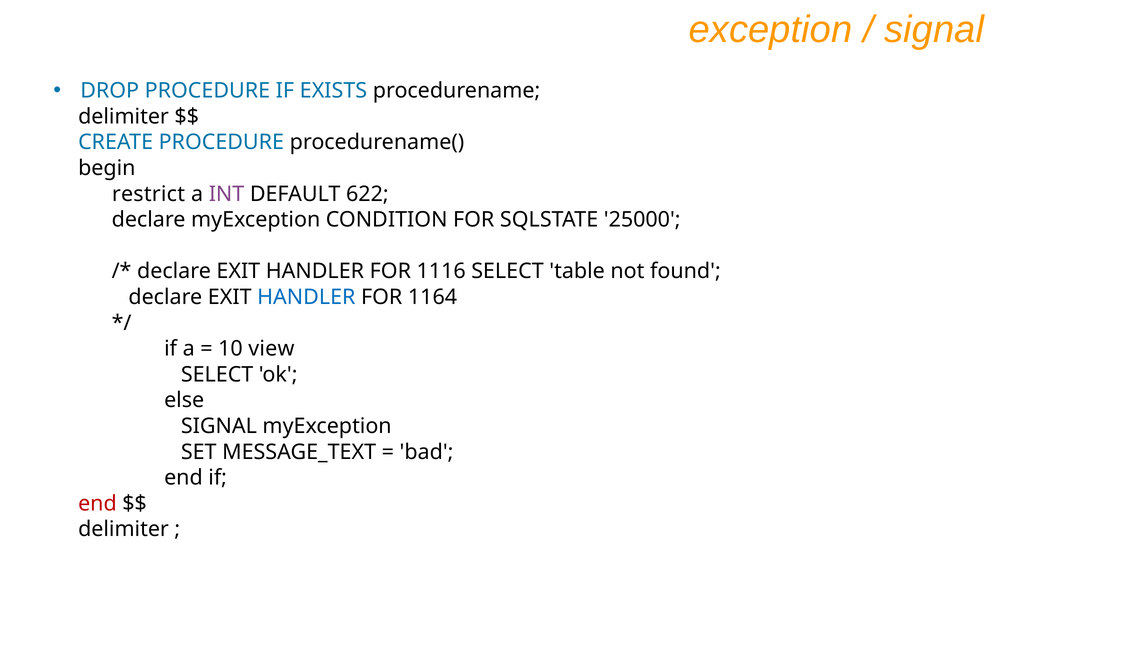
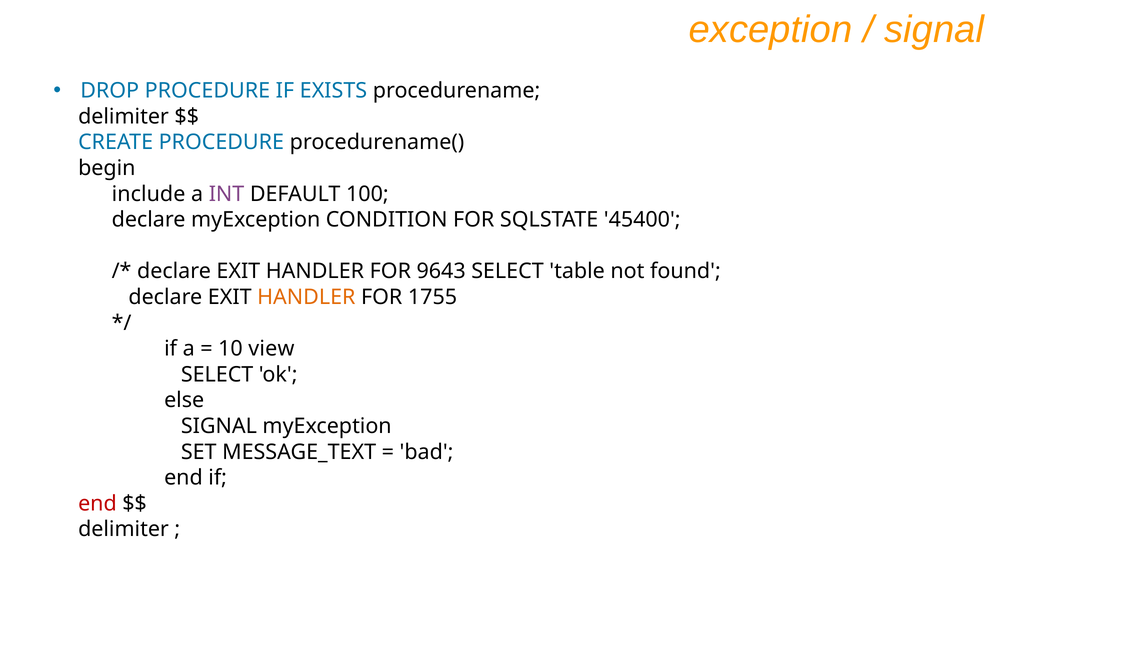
restrict: restrict -> include (149, 194)
622: 622 -> 100 (367, 194)
25000: 25000 -> 45400 (642, 220)
1116: 1116 -> 9643 (441, 271)
HANDLER colour: blue -> orange (306, 297)
1164: 1164 -> 1755 (433, 297)
